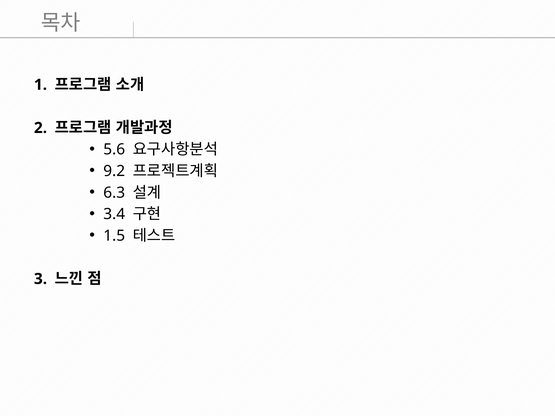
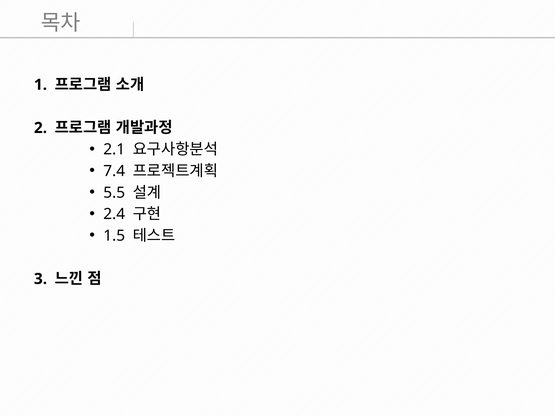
5.6: 5.6 -> 2.1 (114, 150)
9.2: 9.2 -> 7.4 (114, 171)
6.3: 6.3 -> 5.5 (114, 193)
3.4: 3.4 -> 2.4 (114, 214)
